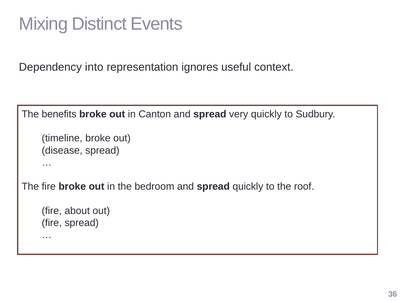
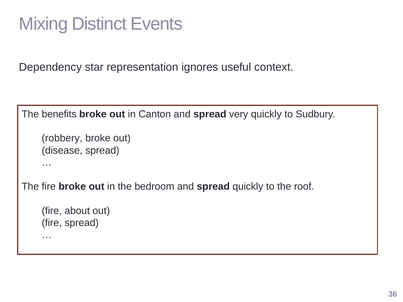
into: into -> star (94, 67)
timeline: timeline -> robbery (62, 138)
